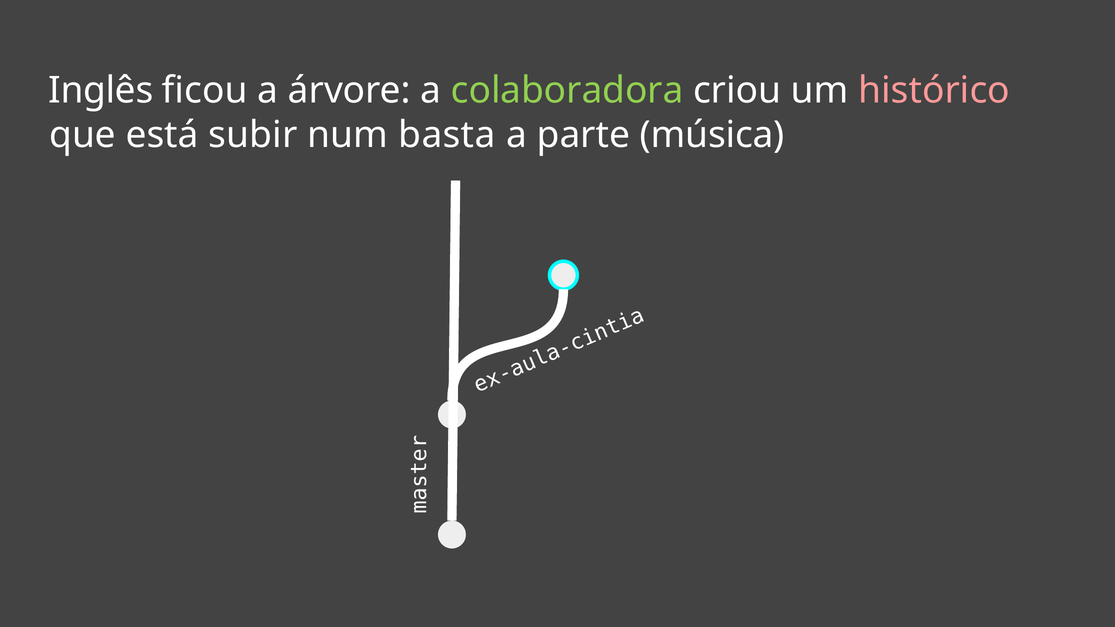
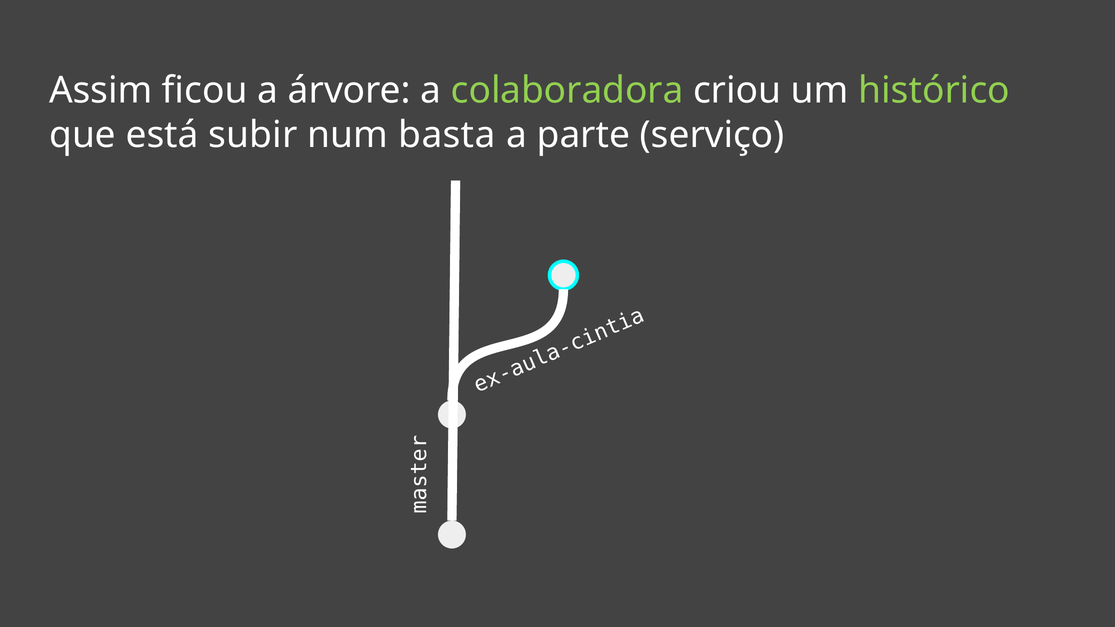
Inglês: Inglês -> Assim (101, 90)
histórico colour: pink -> light green (934, 90)
música: música -> serviço (712, 135)
